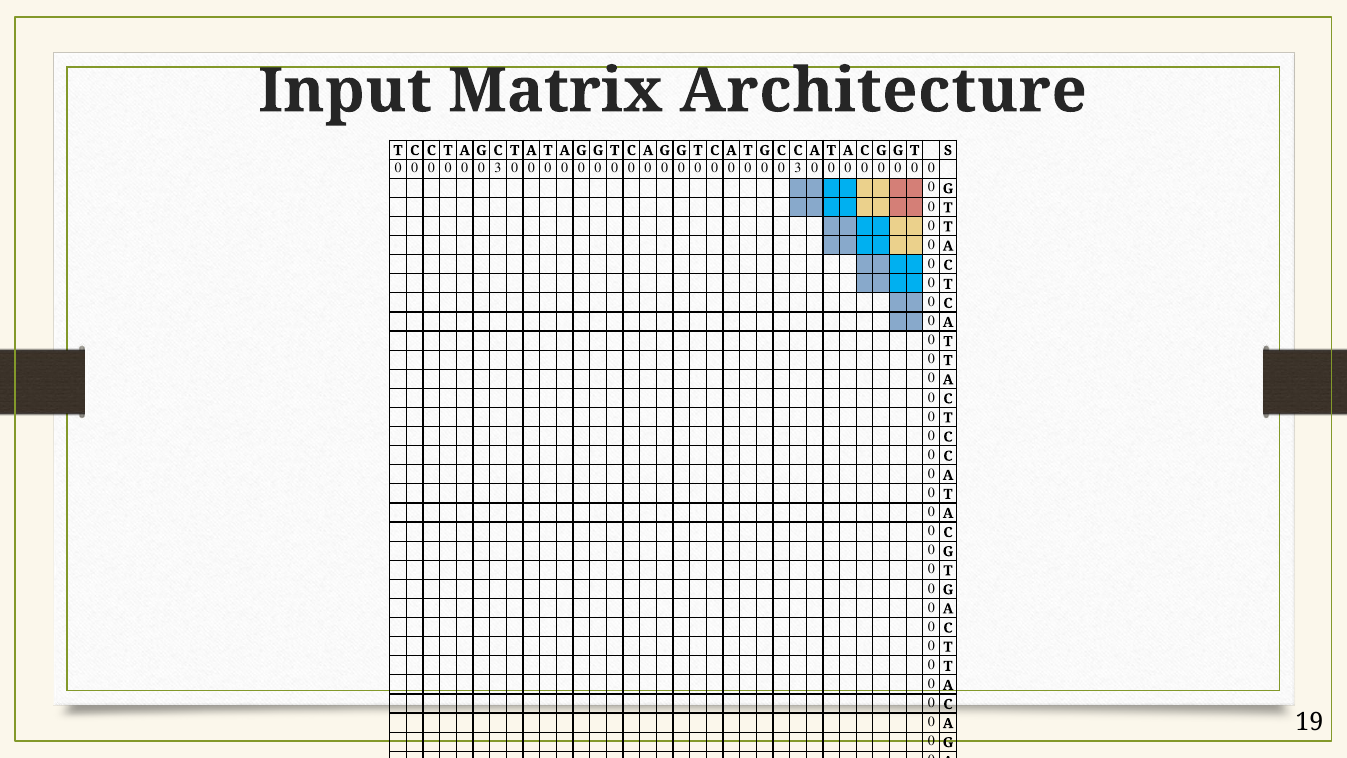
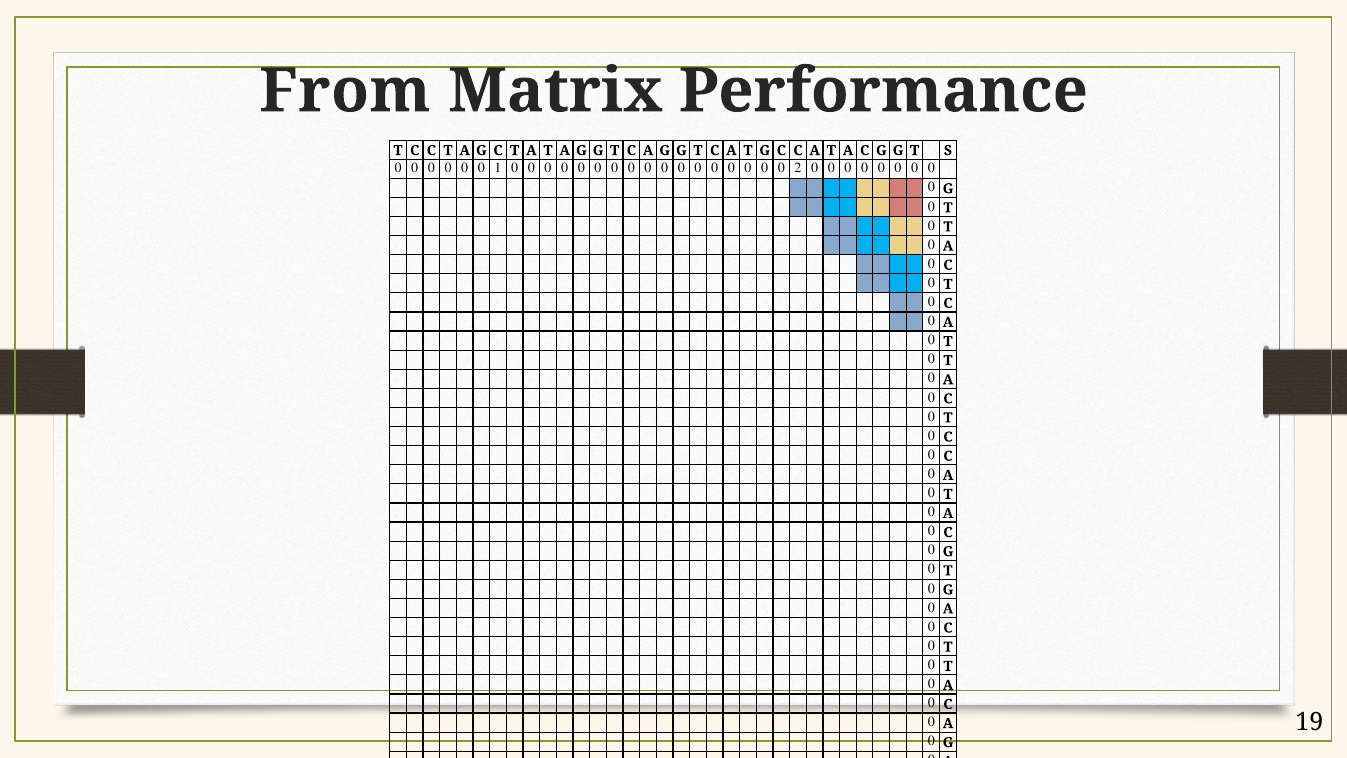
Input: Input -> From (345, 91)
Architecture: Architecture -> Performance (883, 91)
3: 3 -> 1 (498, 168)
3: 3 -> 2 (798, 168)
